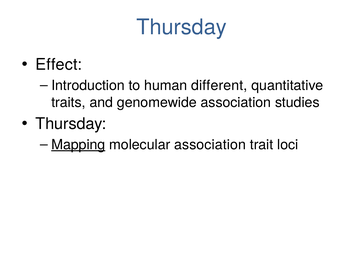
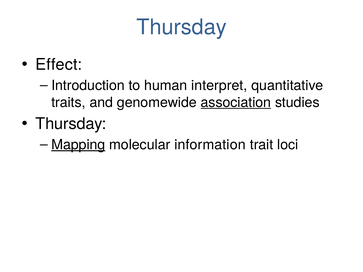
different: different -> interpret (219, 86)
association underline: none -> present (236, 102)
molecular association: association -> information (210, 145)
